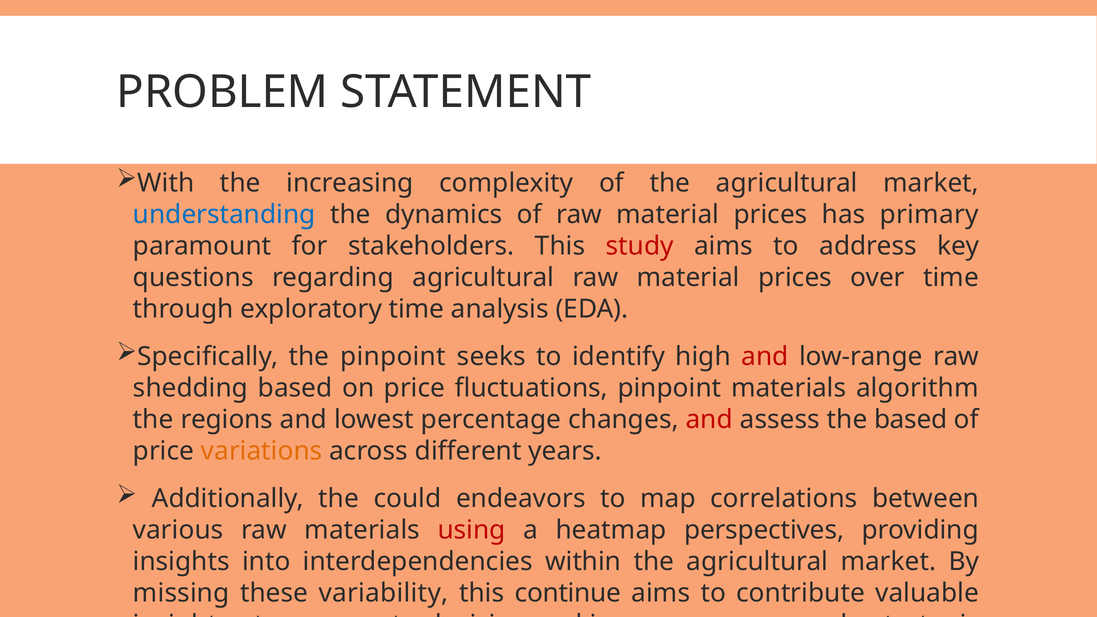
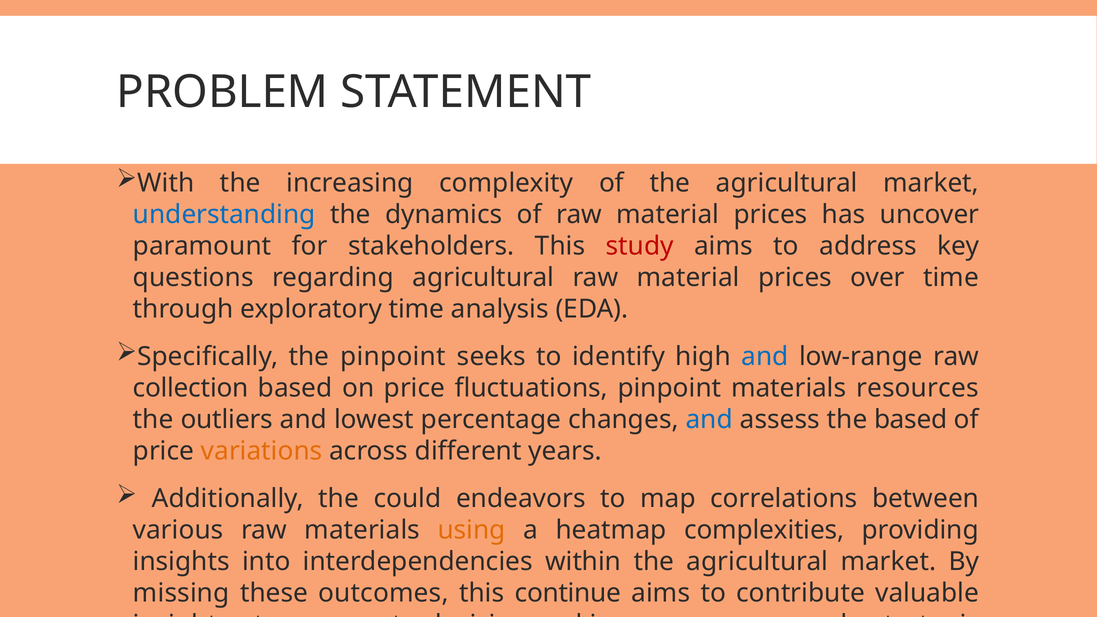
primary: primary -> uncover (929, 215)
and colour: red -> blue (765, 357)
shedding: shedding -> collection (191, 388)
algorithm: algorithm -> resources (917, 388)
regions: regions -> outliers (227, 420)
and colour: red -> blue (709, 420)
using colour: red -> orange (472, 530)
perspectives: perspectives -> complexities (764, 530)
variability: variability -> outcomes (383, 593)
